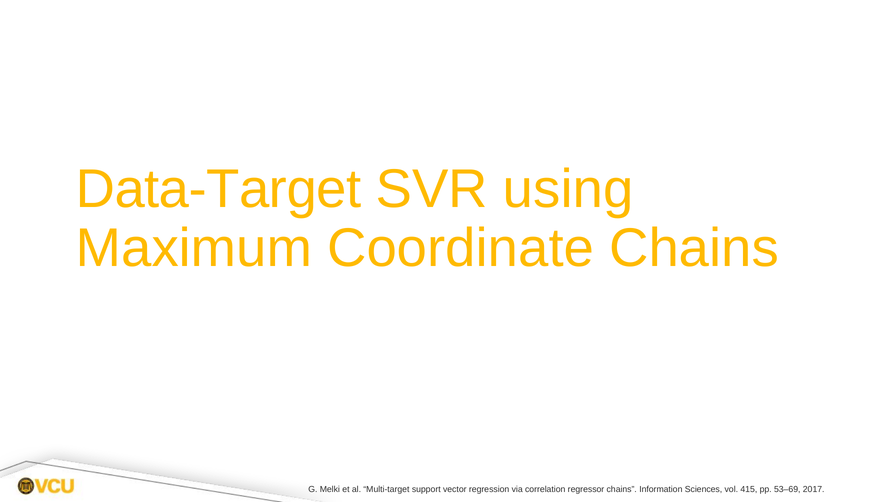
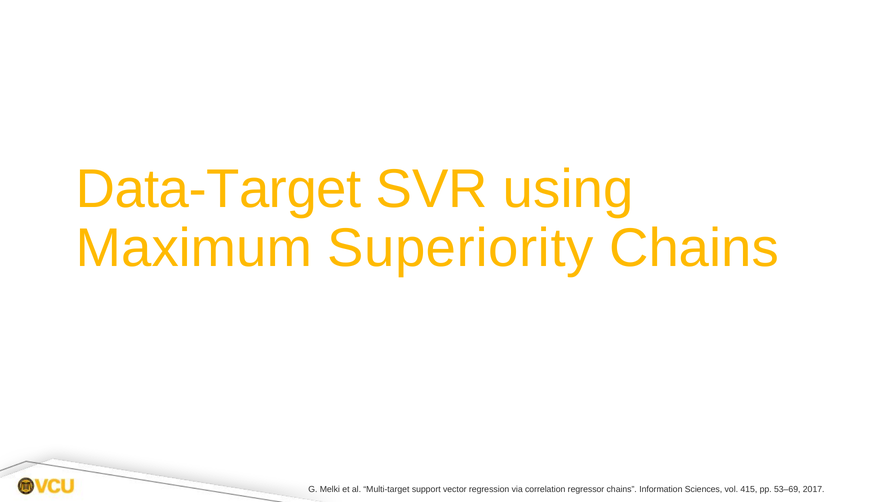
Coordinate: Coordinate -> Superiority (460, 248)
